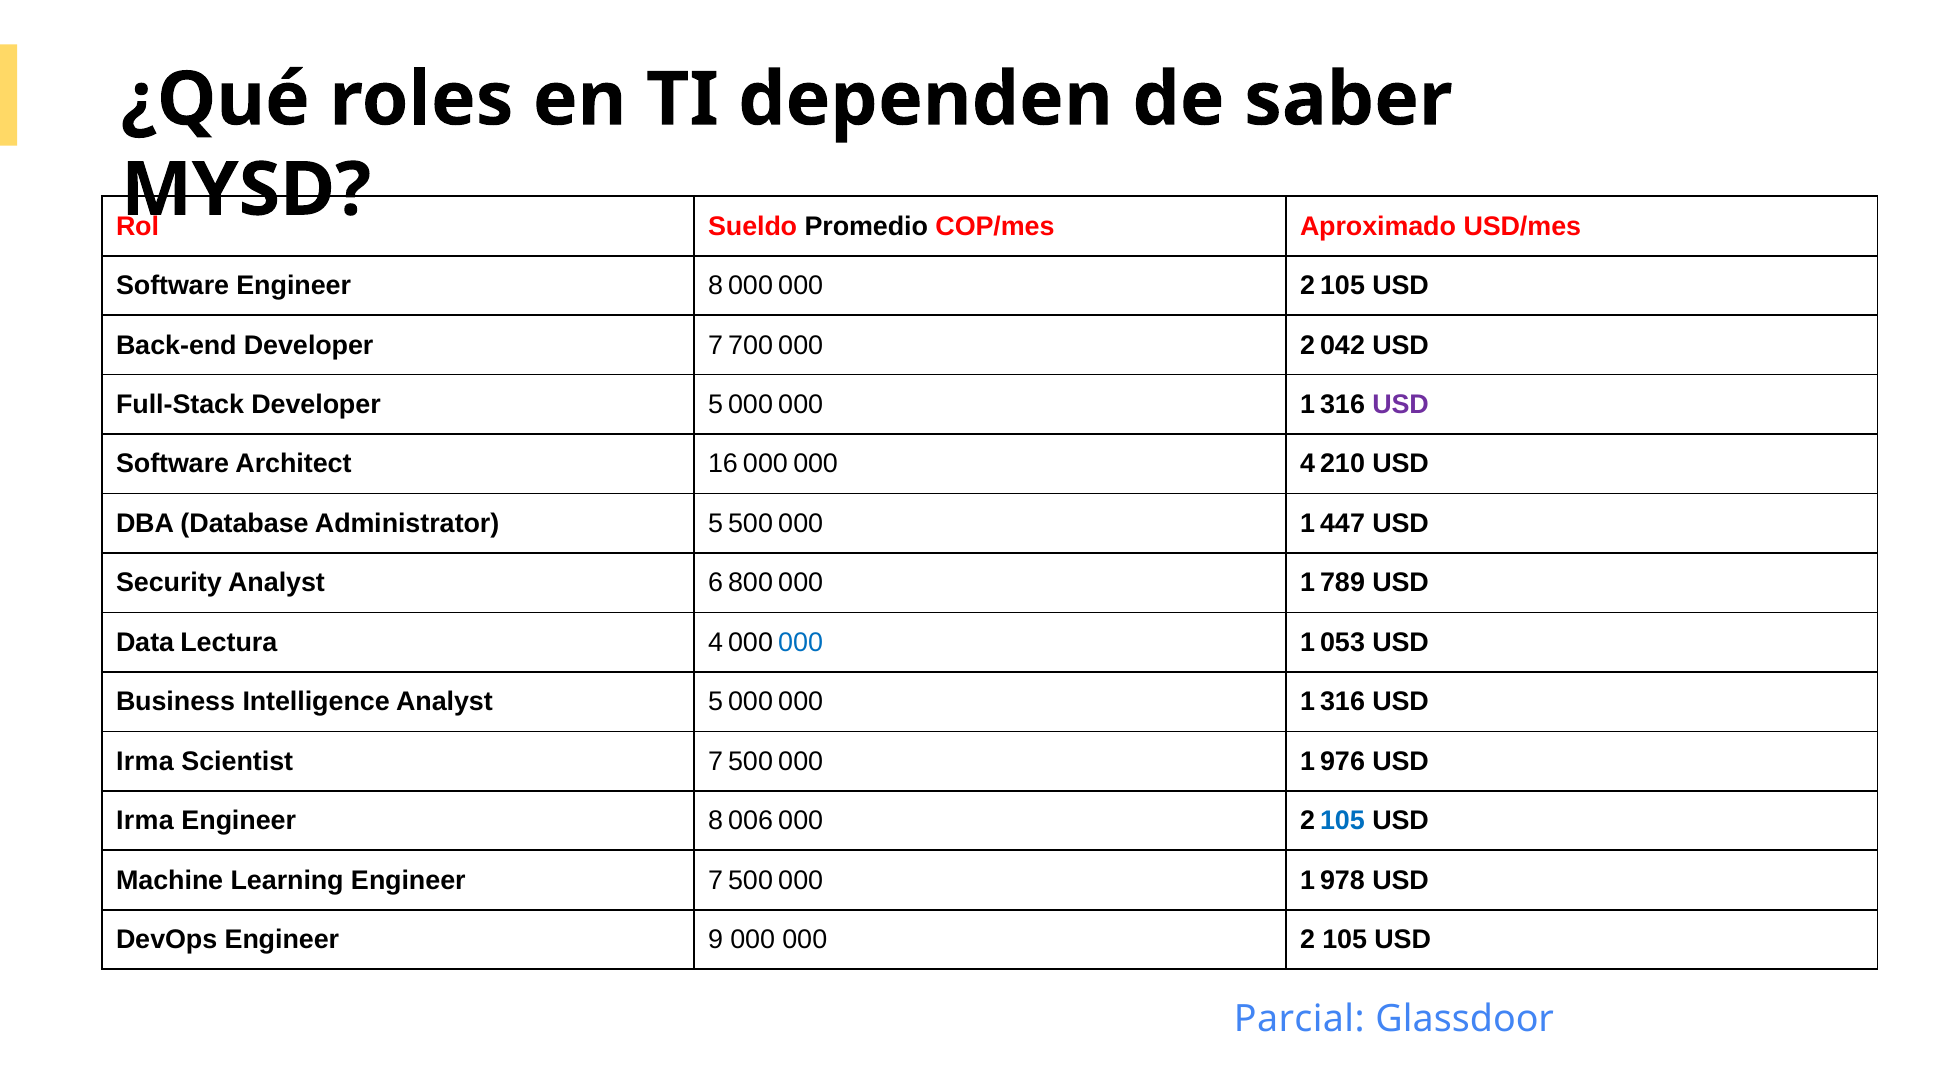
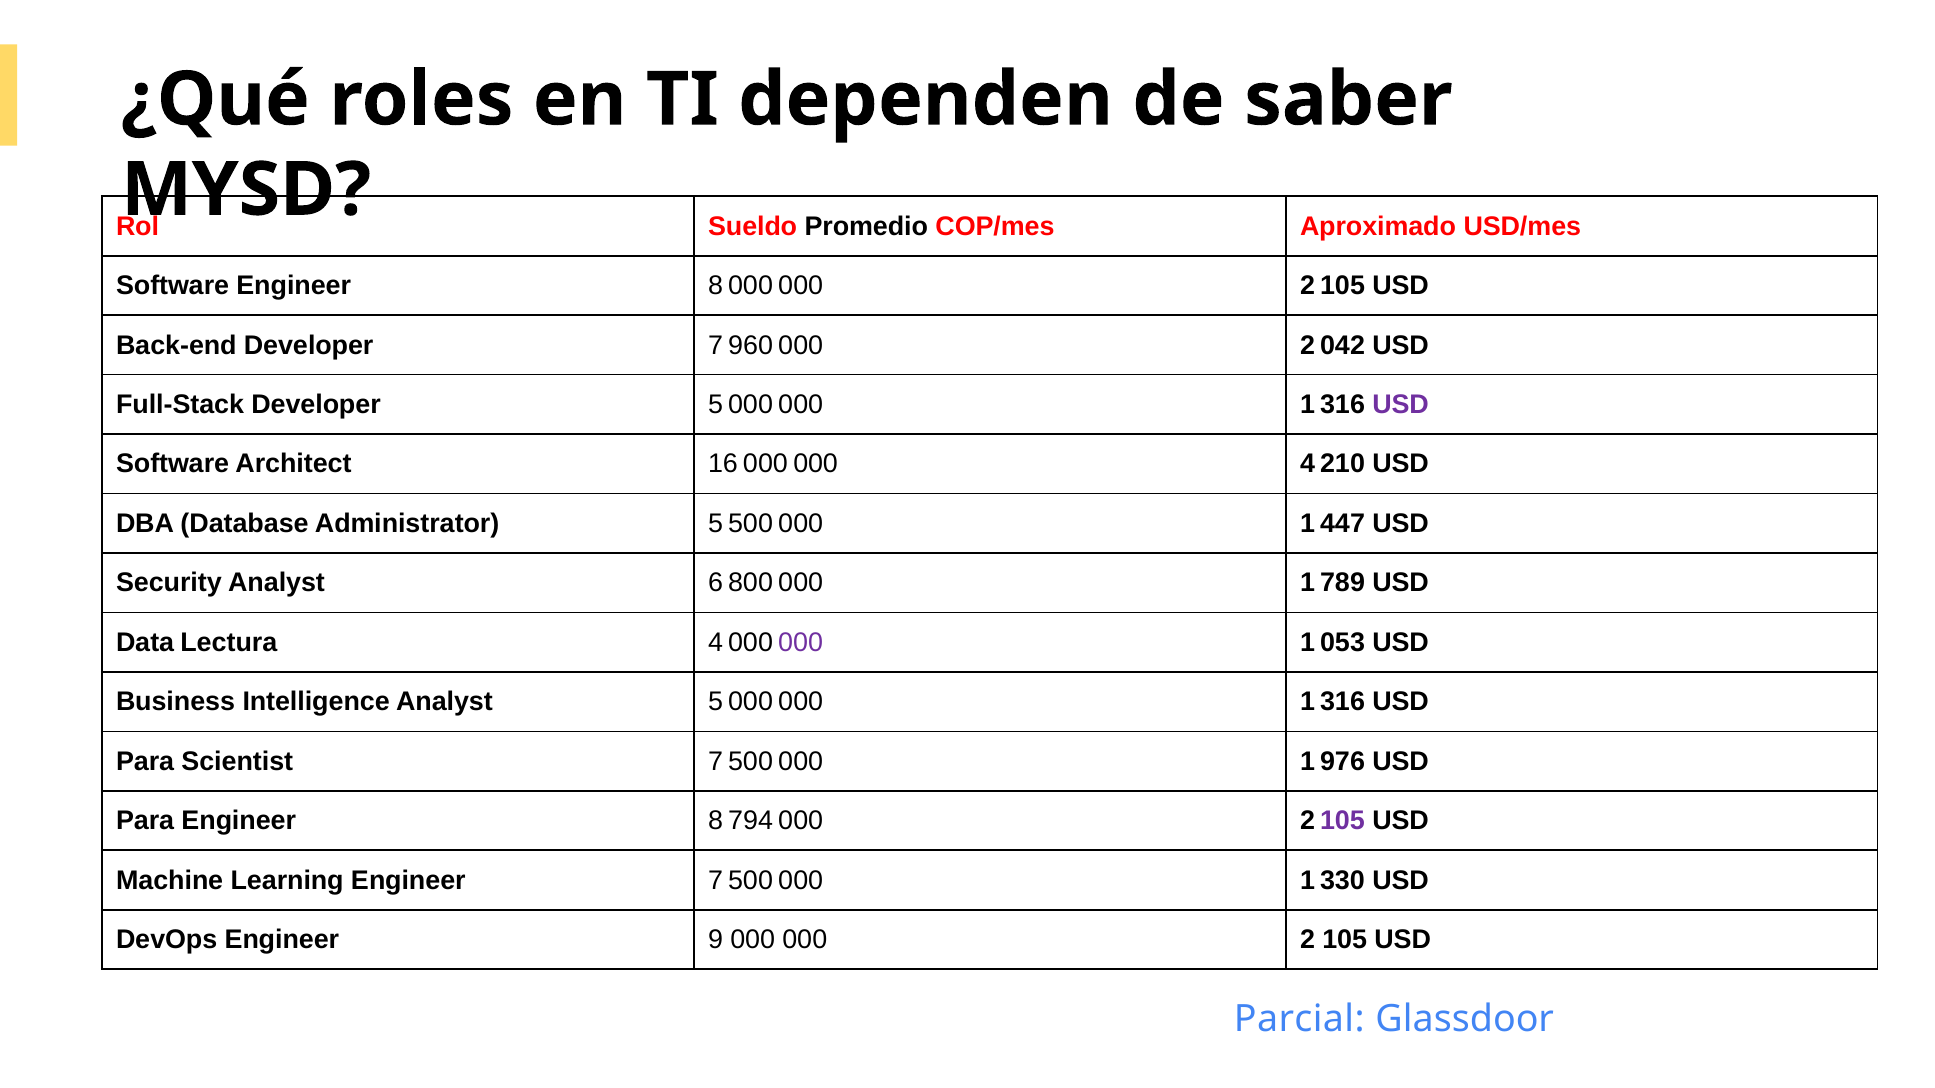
700: 700 -> 960 (751, 345)
000 colour: blue -> purple (801, 643)
Irma: Irma -> Para (145, 762)
Irma: Irma -> Para (145, 821)
006: 006 -> 794 (751, 821)
105 colour: blue -> purple (1342, 821)
978: 978 -> 330 (1342, 881)
